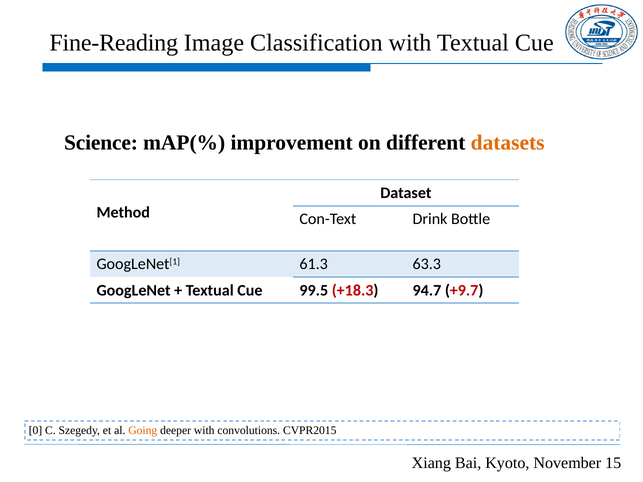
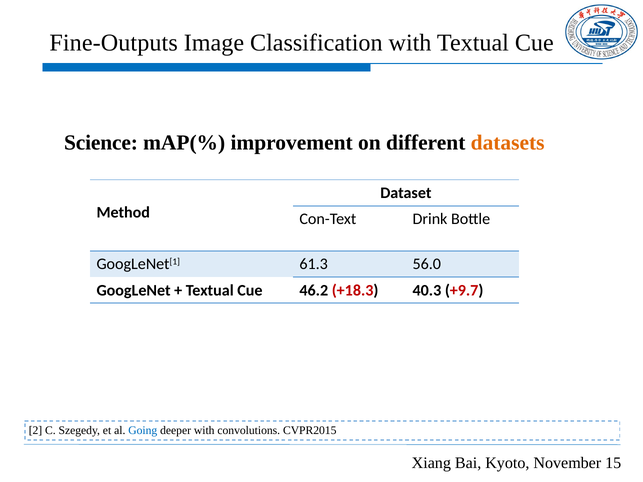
Fine-Reading: Fine-Reading -> Fine-Outputs (114, 43)
63.3: 63.3 -> 56.0 (427, 264)
99.5: 99.5 -> 46.2 (314, 290)
94.7: 94.7 -> 40.3 (427, 290)
0: 0 -> 2 (35, 431)
Going colour: orange -> blue (143, 431)
